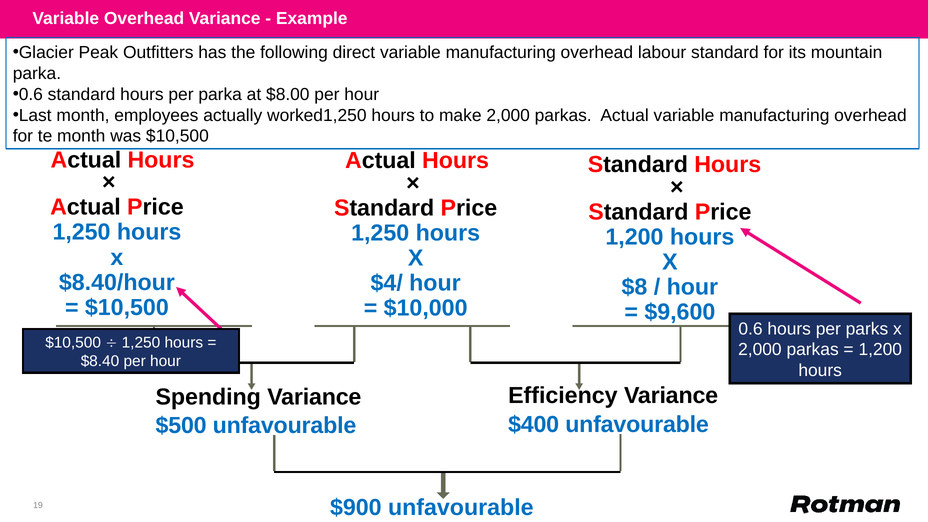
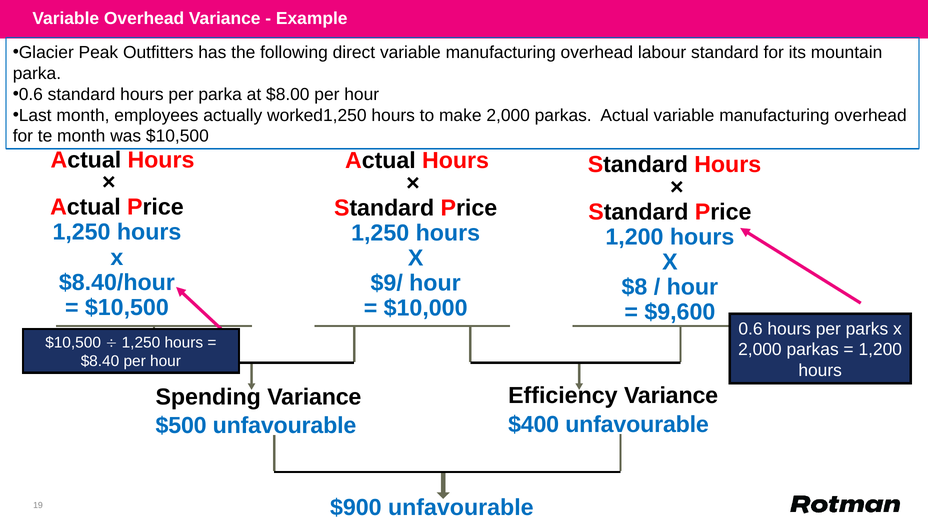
$4/: $4/ -> $9/ (387, 283)
